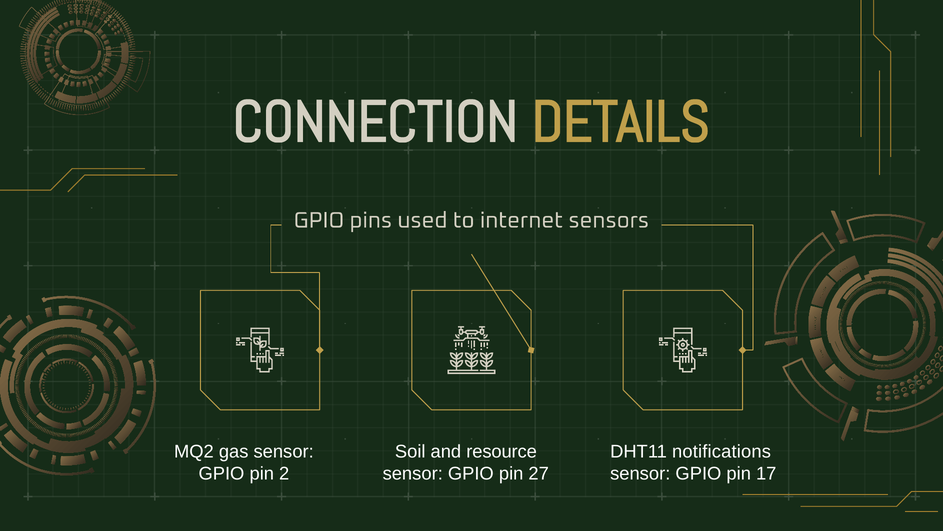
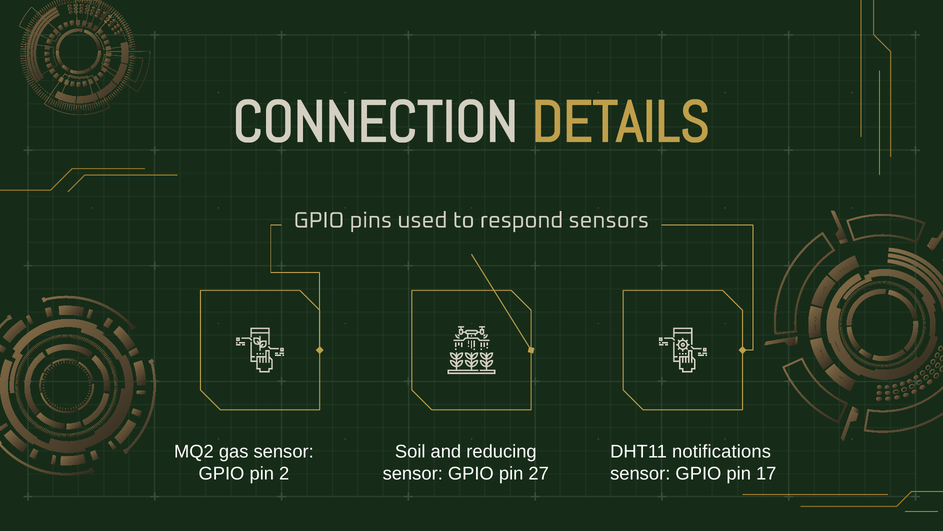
internet: internet -> respond (522, 220)
resource: resource -> reducing (502, 451)
